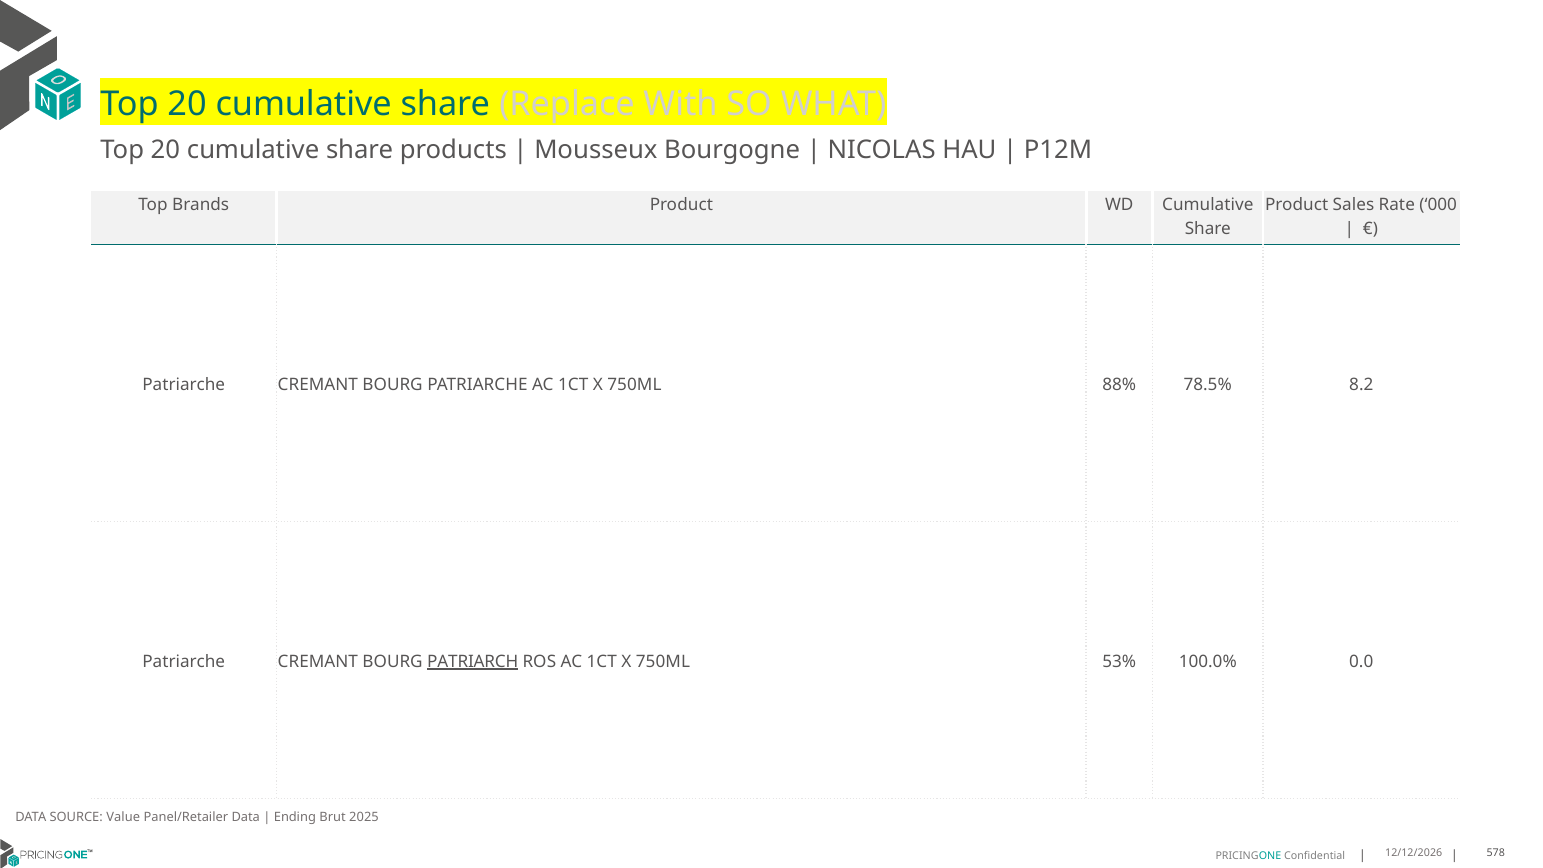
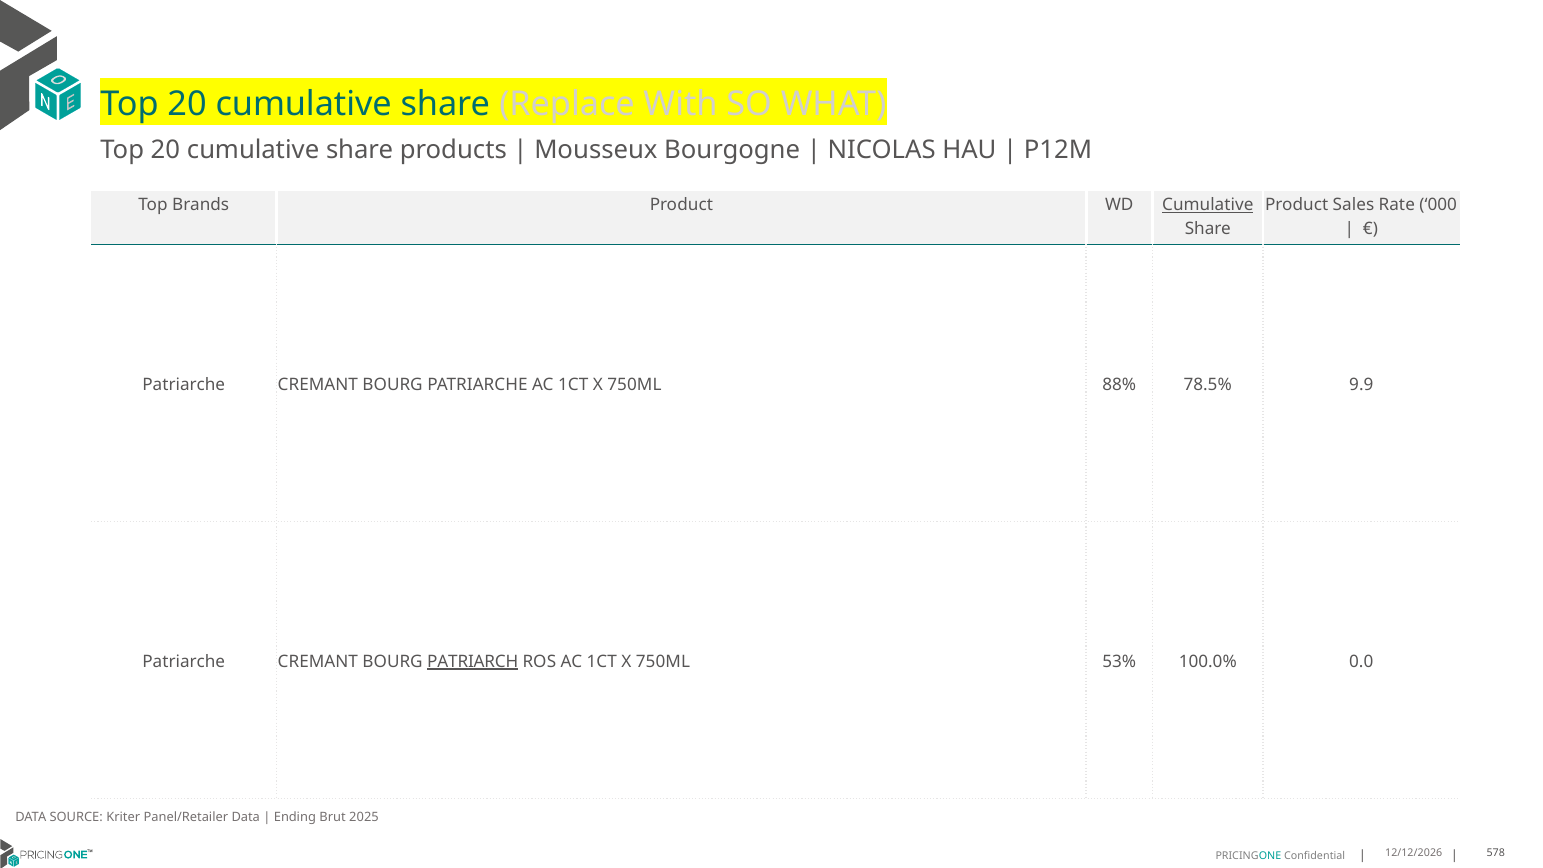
Cumulative underline: none -> present (1208, 205)
8.2: 8.2 -> 9.9 (1361, 385)
Value: Value -> Kriter (123, 817)
